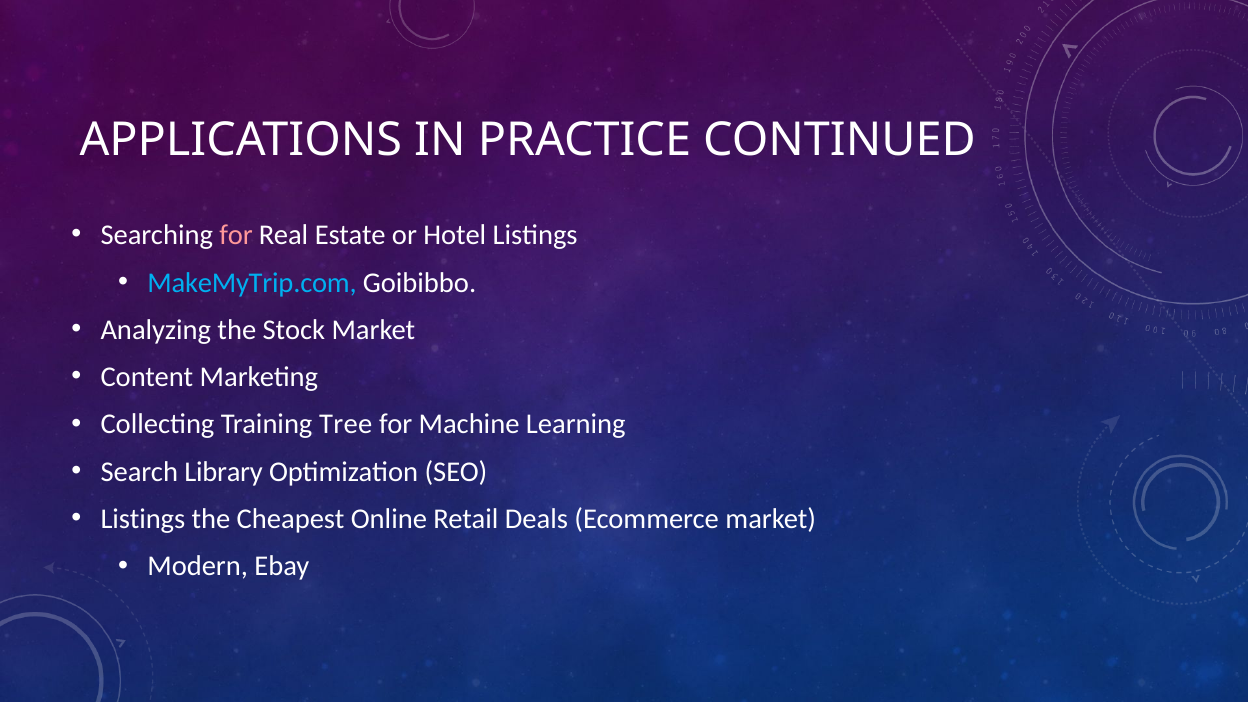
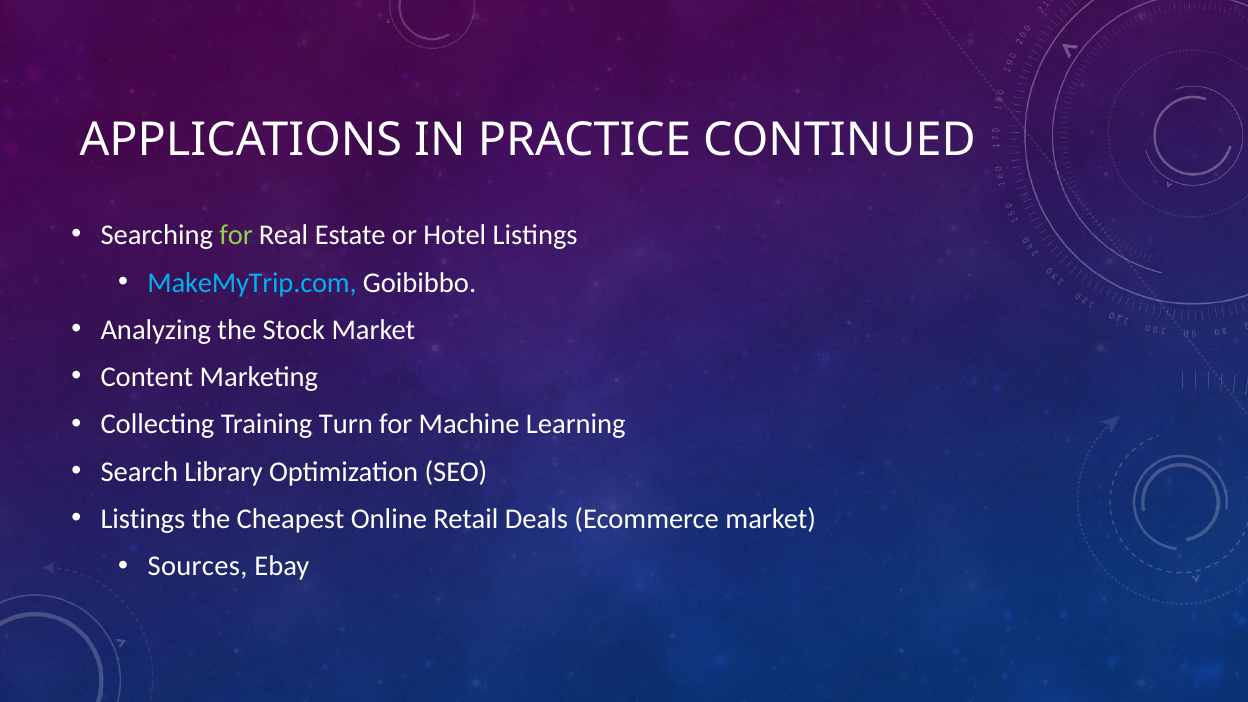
for colour: pink -> light green (236, 235)
Tree: Tree -> Turn (346, 425)
Modern: Modern -> Sources (198, 566)
